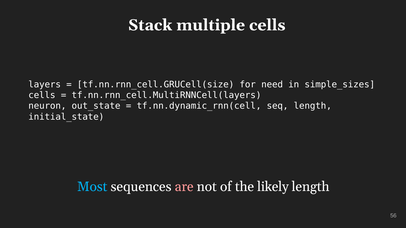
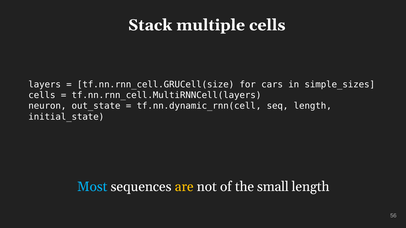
need: need -> cars (272, 85)
are colour: pink -> yellow (184, 187)
likely: likely -> small (273, 187)
